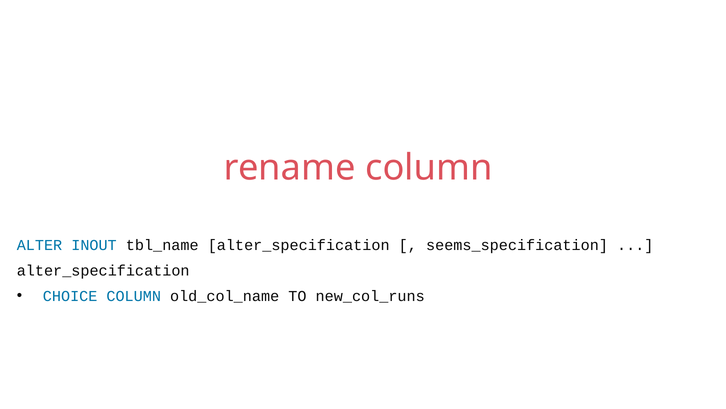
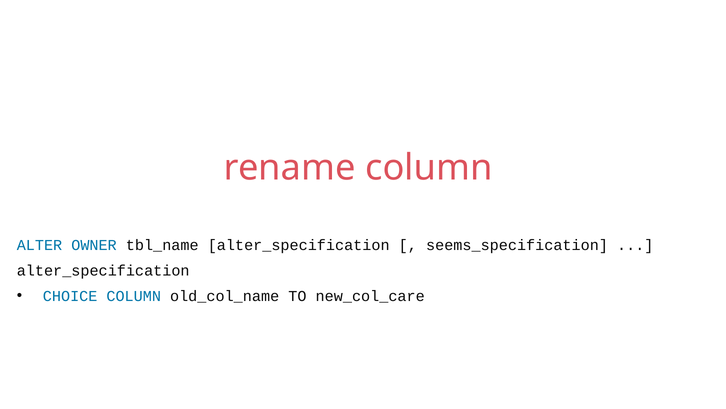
INOUT: INOUT -> OWNER (94, 245)
new_col_runs: new_col_runs -> new_col_care (370, 296)
